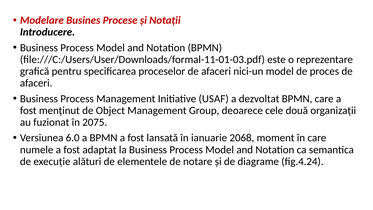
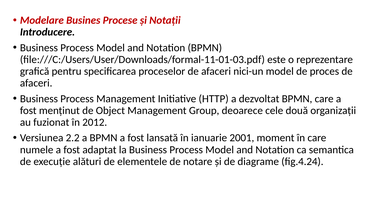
USAF: USAF -> HTTP (214, 99)
2075: 2075 -> 2012 (95, 122)
6.0: 6.0 -> 2.2 (73, 138)
2068: 2068 -> 2001 (242, 138)
